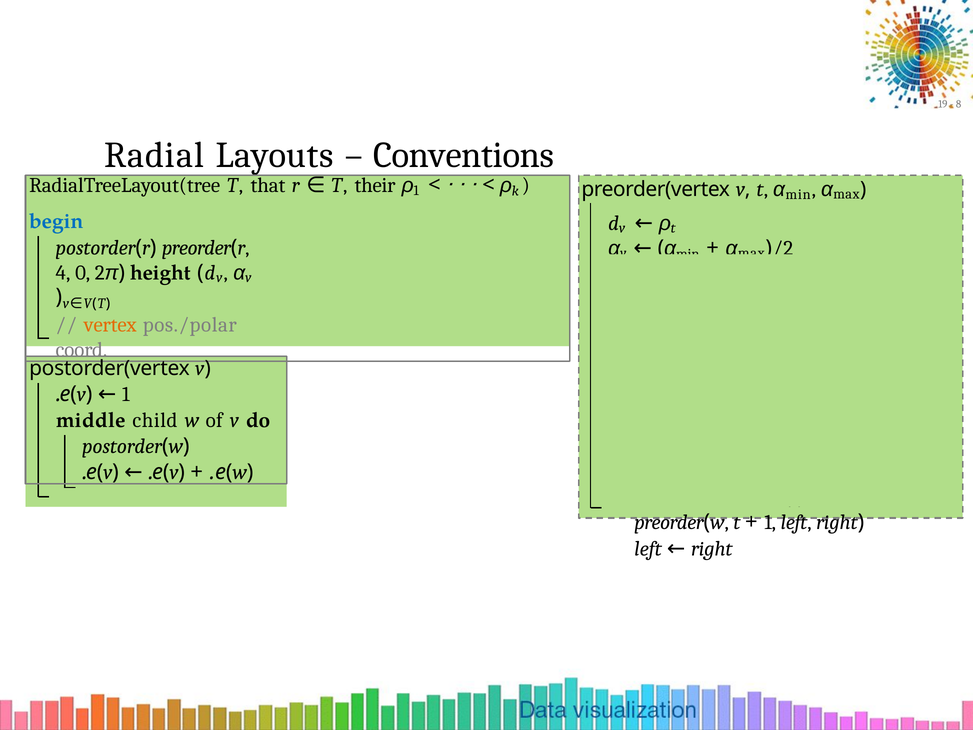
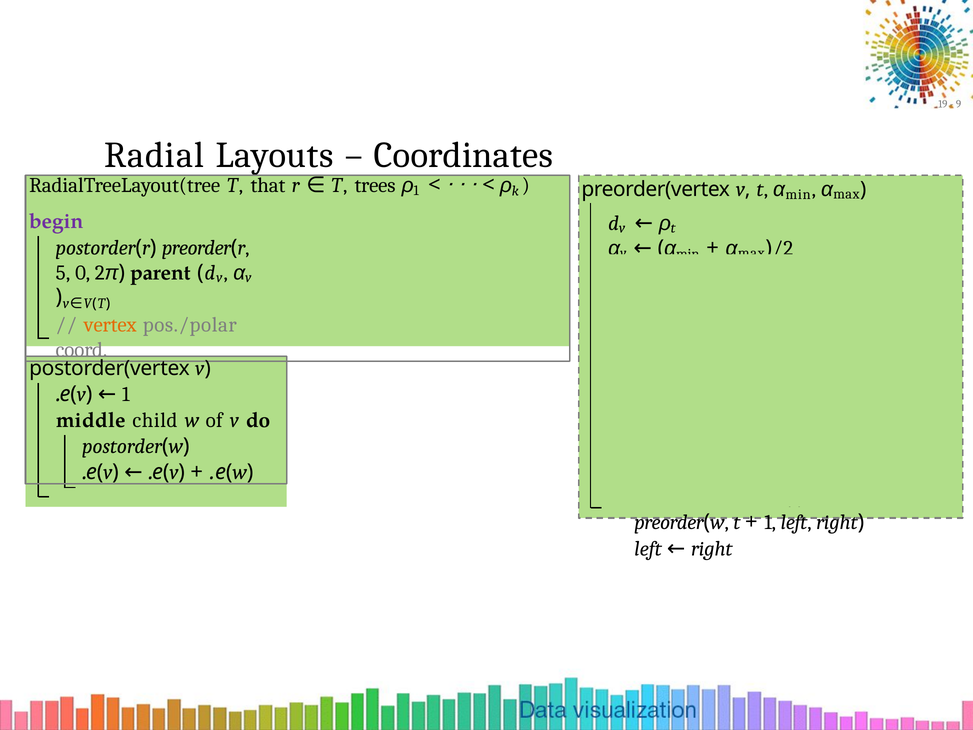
8: 8 -> 9 (959, 104)
Conventions: Conventions -> Coordinates (463, 155)
their: their -> trees (375, 185)
begin colour: blue -> purple (56, 221)
4: 4 -> 5 (63, 273)
height: height -> parent (160, 273)
